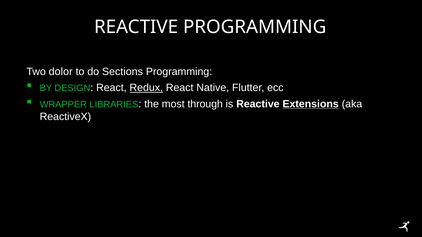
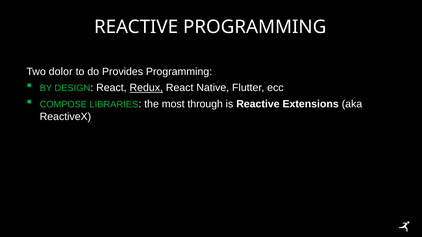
Sections: Sections -> Provides (123, 72)
WRAPPER: WRAPPER -> COMPOSE (63, 105)
Extensions underline: present -> none (311, 104)
